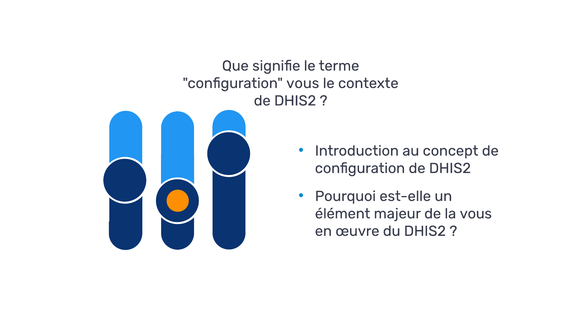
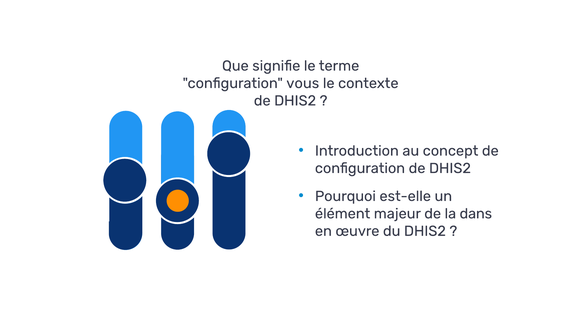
la vous: vous -> dans (476, 214)
